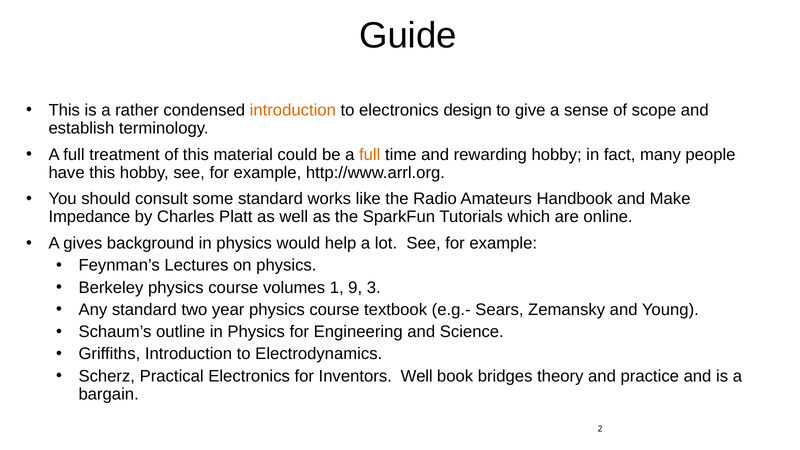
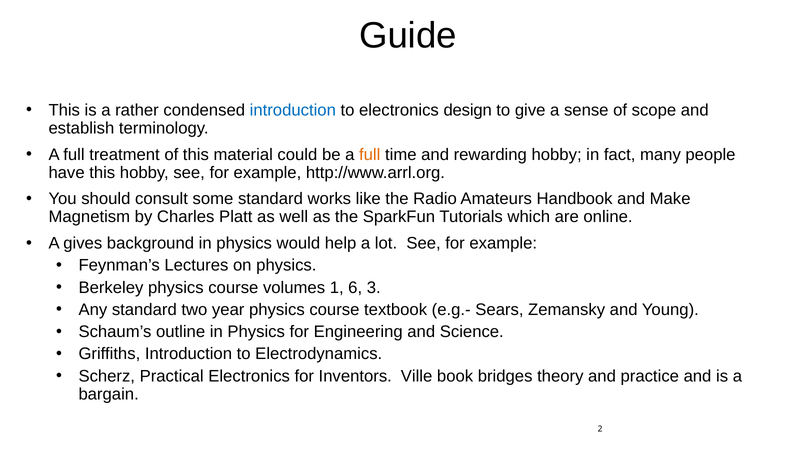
introduction colour: orange -> blue (293, 110)
Impedance: Impedance -> Magnetism (89, 217)
9: 9 -> 6 (355, 288)
Inventors Well: Well -> Ville (417, 376)
